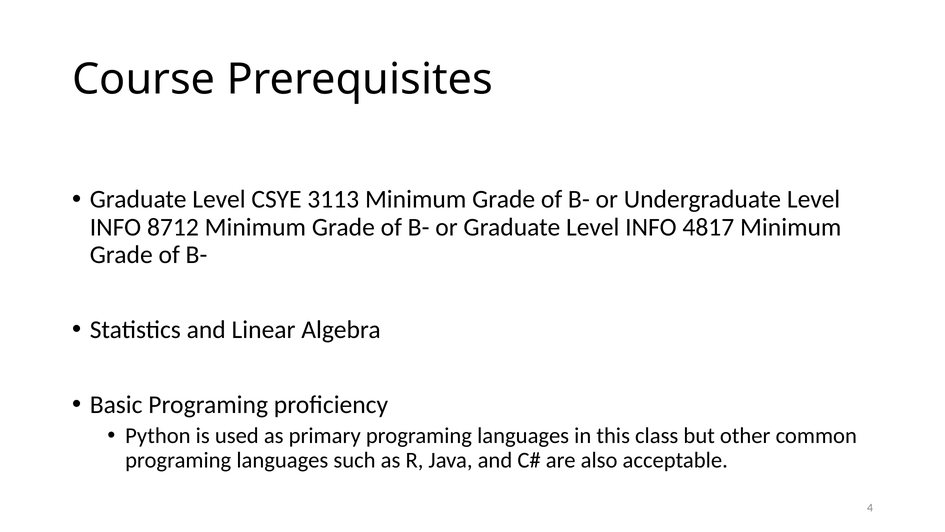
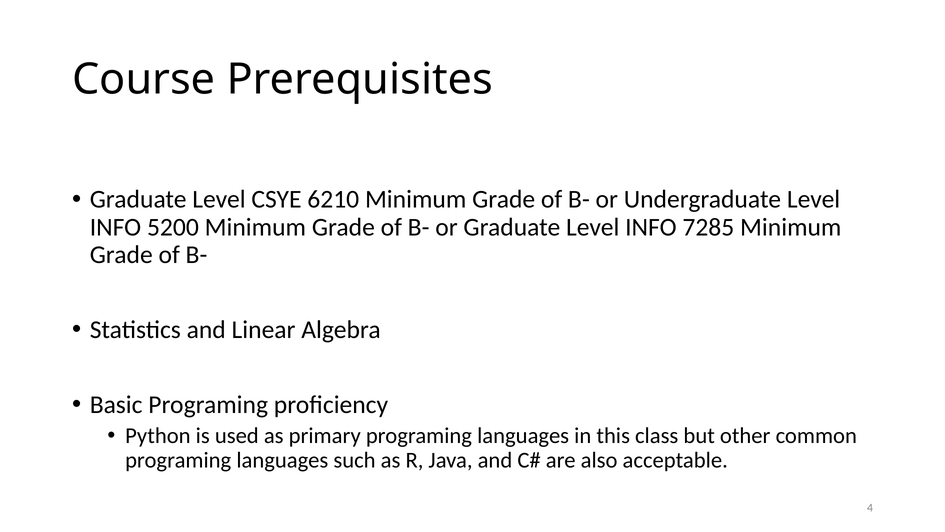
3113: 3113 -> 6210 (333, 199)
8712: 8712 -> 5200 (173, 227)
4817: 4817 -> 7285 (708, 227)
